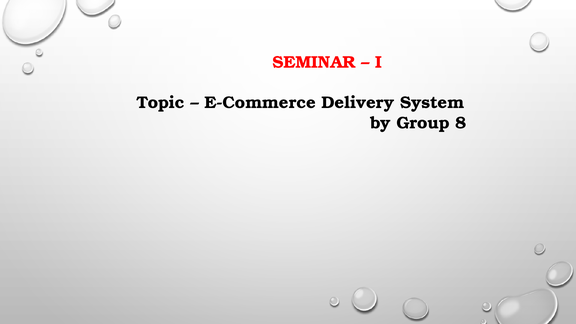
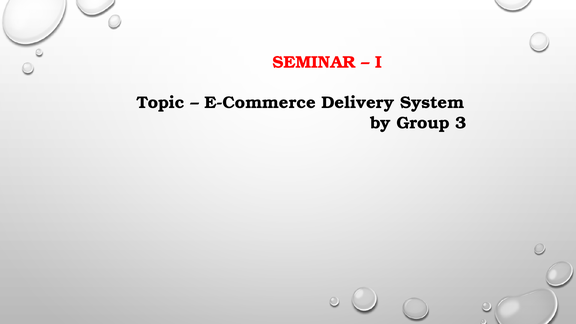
8: 8 -> 3 (461, 123)
